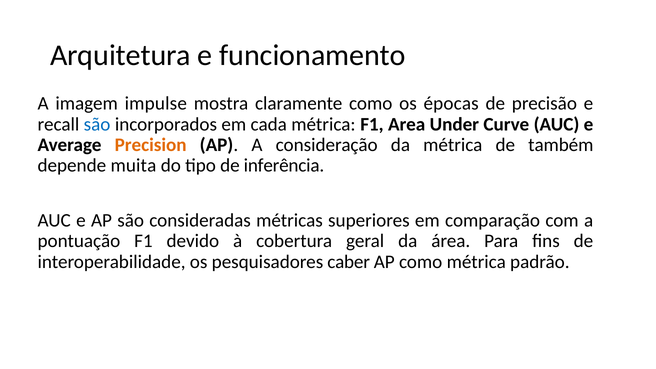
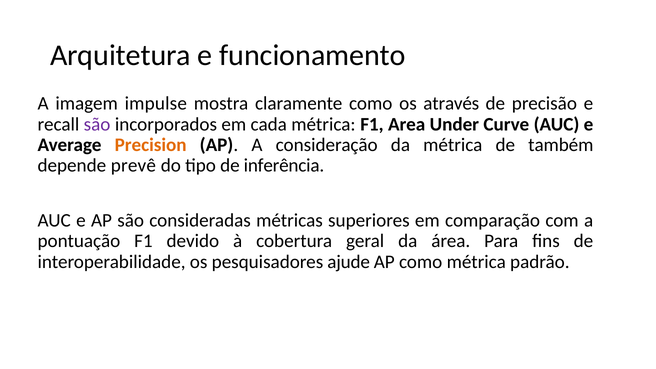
épocas: épocas -> através (451, 104)
são colour: blue -> purple (97, 124)
muita: muita -> prevê (133, 166)
caber: caber -> ajude (349, 262)
